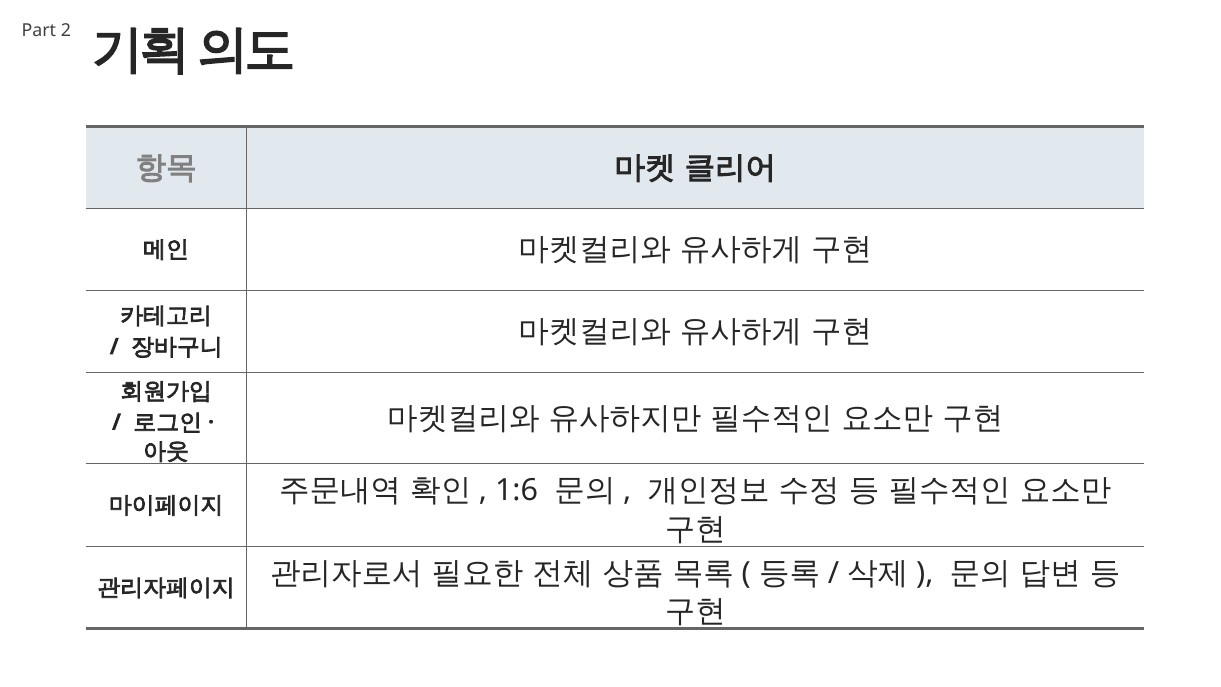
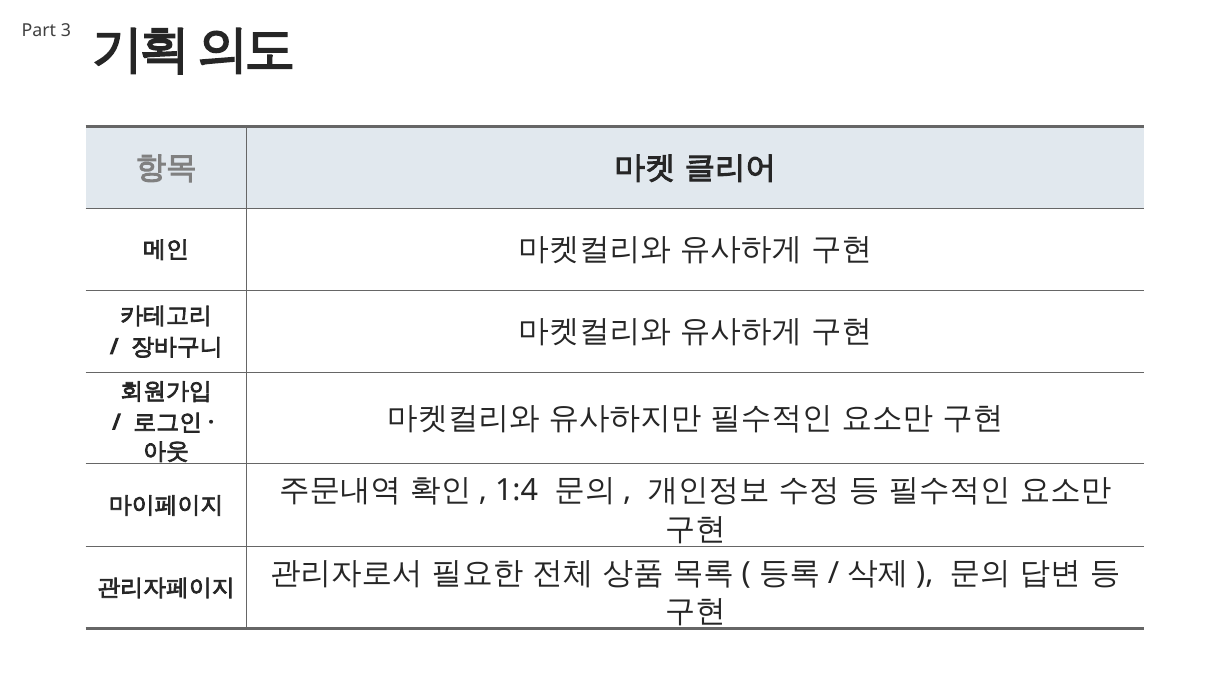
2: 2 -> 3 (66, 31)
1:6: 1:6 -> 1:4 (517, 491)
